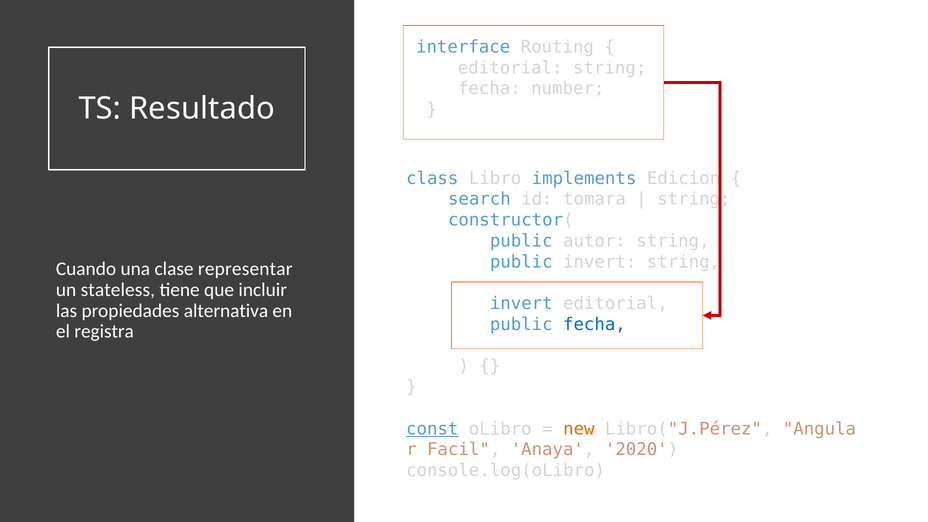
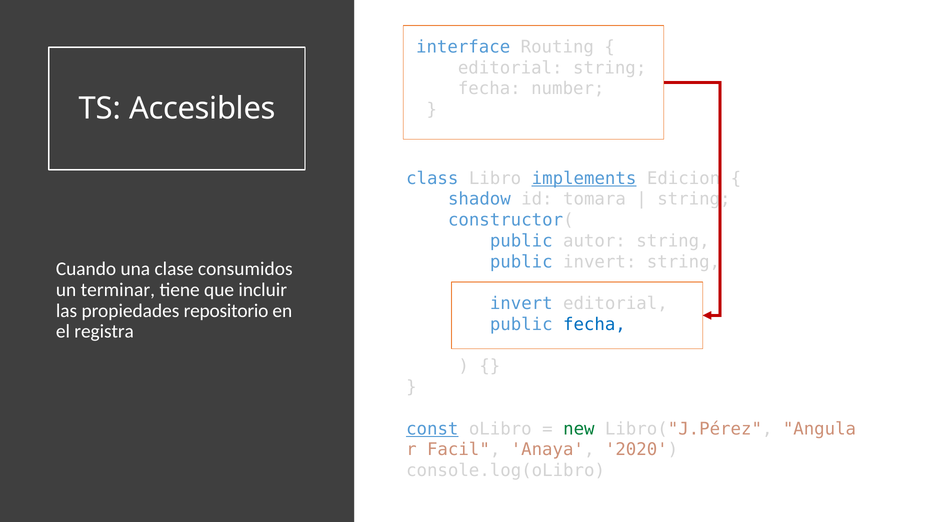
Resultado: Resultado -> Accesibles (202, 108)
implements underline: none -> present (584, 178)
search: search -> shadow (479, 199)
representar: representar -> consumidos (245, 269)
stateless: stateless -> terminar (118, 290)
alternativa: alternativa -> repositorio (226, 311)
new colour: orange -> green (579, 429)
